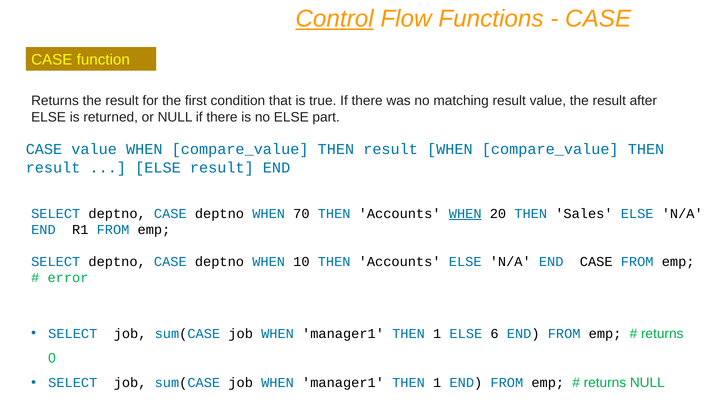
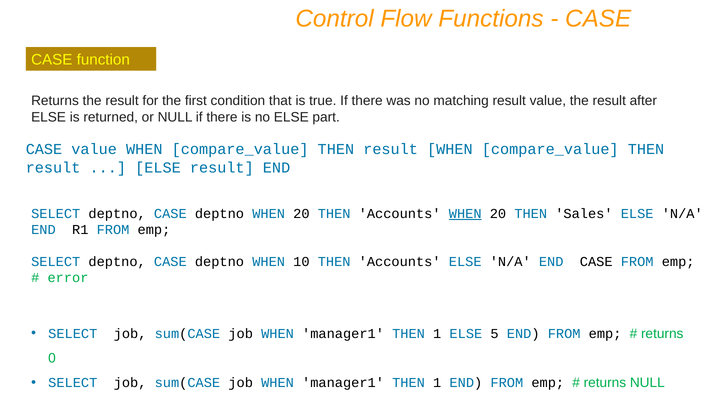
Control underline: present -> none (335, 19)
deptno WHEN 70: 70 -> 20 (301, 213)
6: 6 -> 5 (495, 333)
